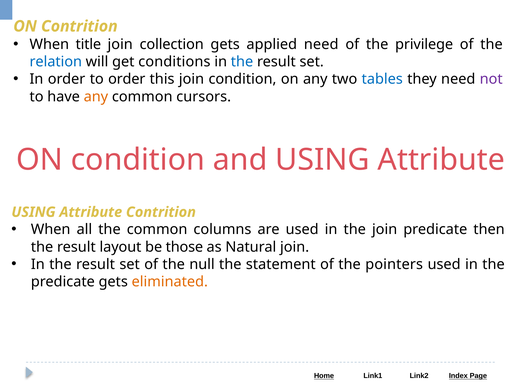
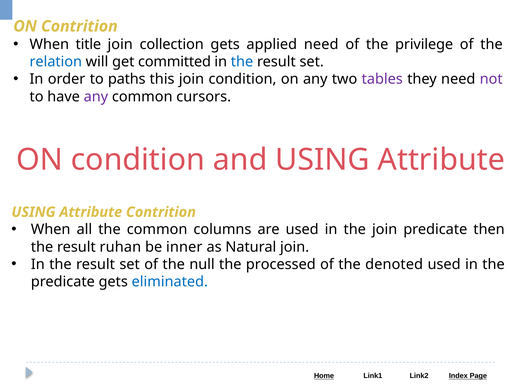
conditions: conditions -> committed (175, 62)
to order: order -> paths (127, 79)
tables colour: blue -> purple (382, 79)
any colour: orange -> purple (96, 97)
layout: layout -> ruhan (120, 247)
those: those -> inner (184, 247)
statement: statement -> processed (281, 264)
pointers: pointers -> denoted (394, 264)
eliminated colour: orange -> blue (170, 281)
